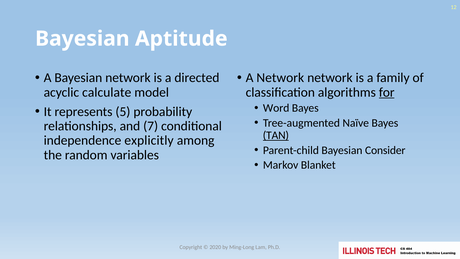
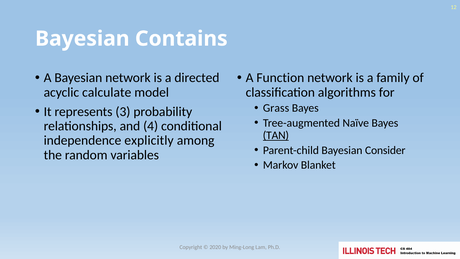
Aptitude: Aptitude -> Contains (181, 39)
A Network: Network -> Function (280, 78)
for underline: present -> none (387, 92)
Word: Word -> Grass (276, 108)
5: 5 -> 3 (123, 111)
7: 7 -> 4 (151, 126)
